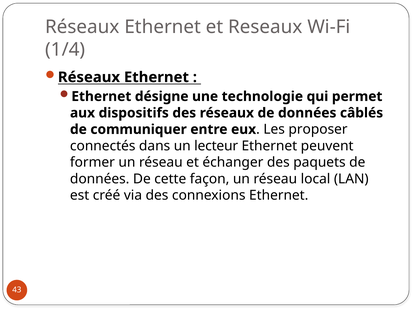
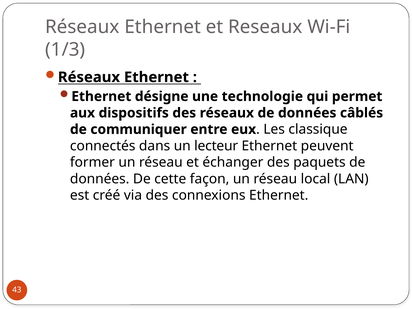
1/4: 1/4 -> 1/3 (65, 50)
proposer: proposer -> classique (318, 129)
